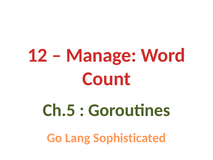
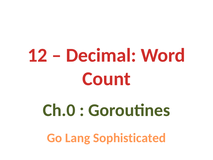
Manage: Manage -> Decimal (101, 55)
Ch.5: Ch.5 -> Ch.0 (59, 110)
